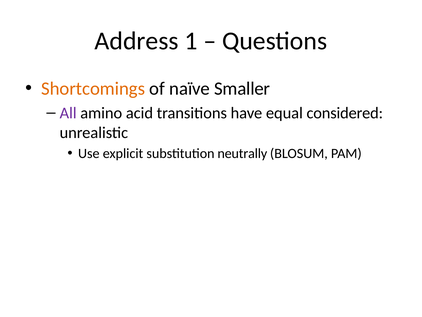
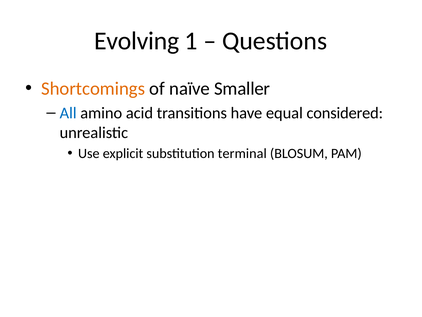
Address: Address -> Evolving (137, 41)
All colour: purple -> blue (68, 113)
neutrally: neutrally -> terminal (242, 153)
